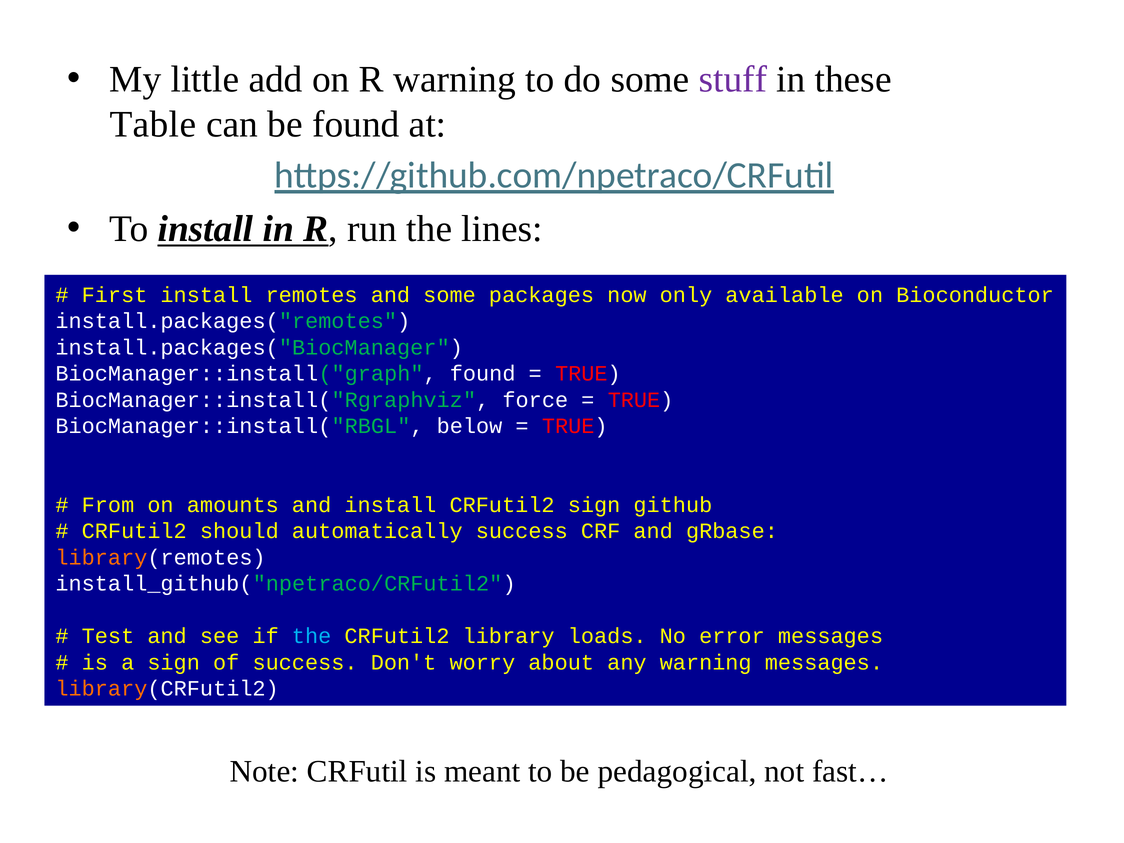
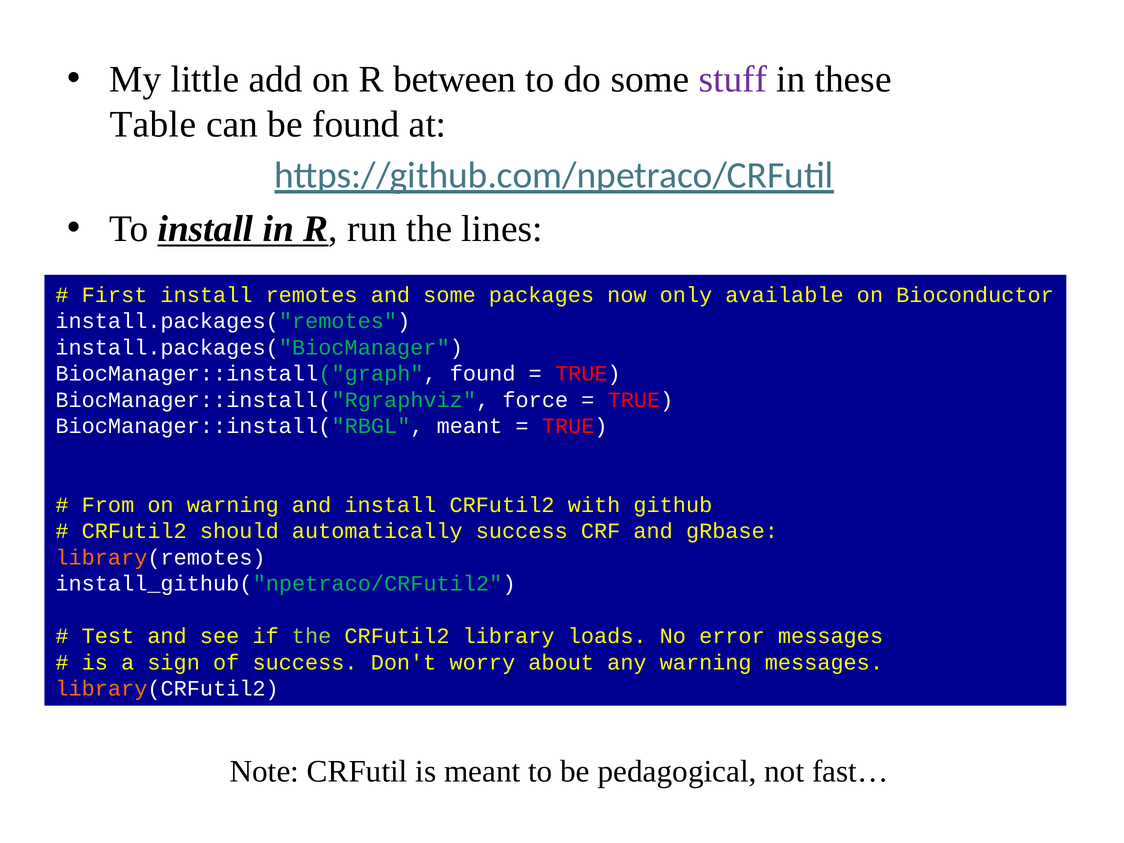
R warning: warning -> between (455, 79)
BiocManager::install("RBGL below: below -> meant (470, 426)
on amounts: amounts -> warning (233, 505)
CRFutil2 sign: sign -> with (594, 505)
the colour: light blue -> light green (312, 636)
